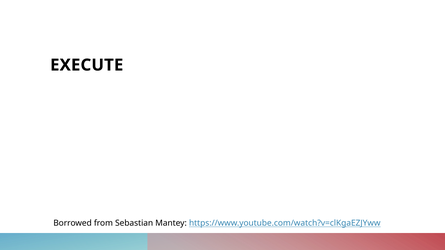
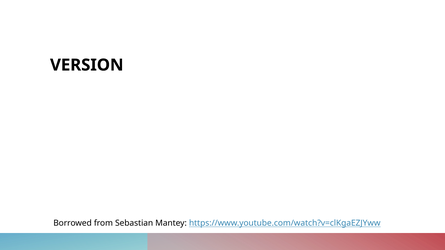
EXECUTE: EXECUTE -> VERSION (87, 65)
